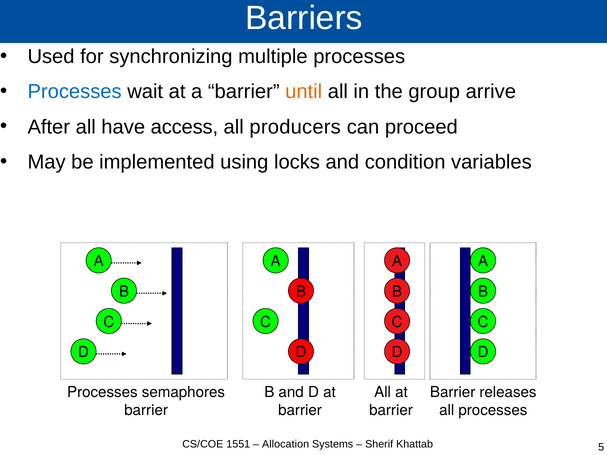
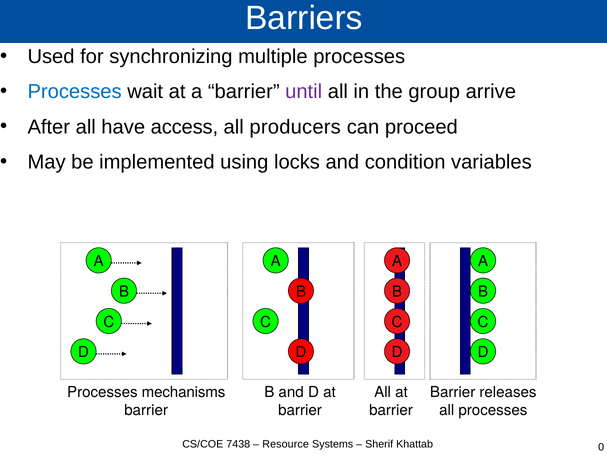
until colour: orange -> purple (304, 92)
semaphores: semaphores -> mechanisms (184, 392)
1551: 1551 -> 7438 (238, 444)
Allocation: Allocation -> Resource (286, 444)
5: 5 -> 0 (601, 447)
